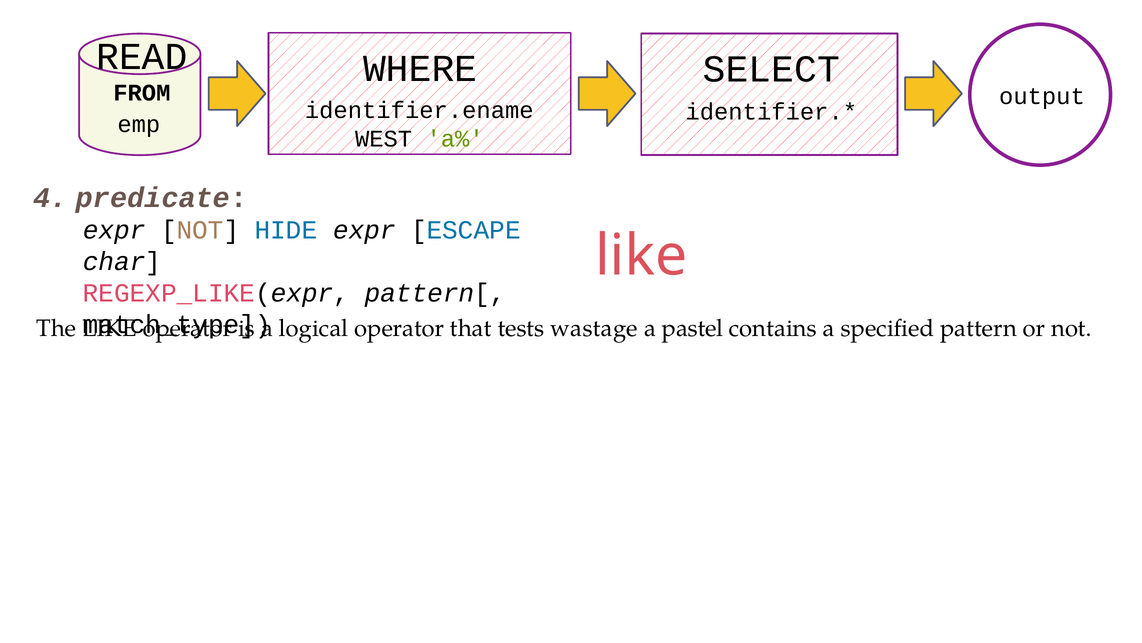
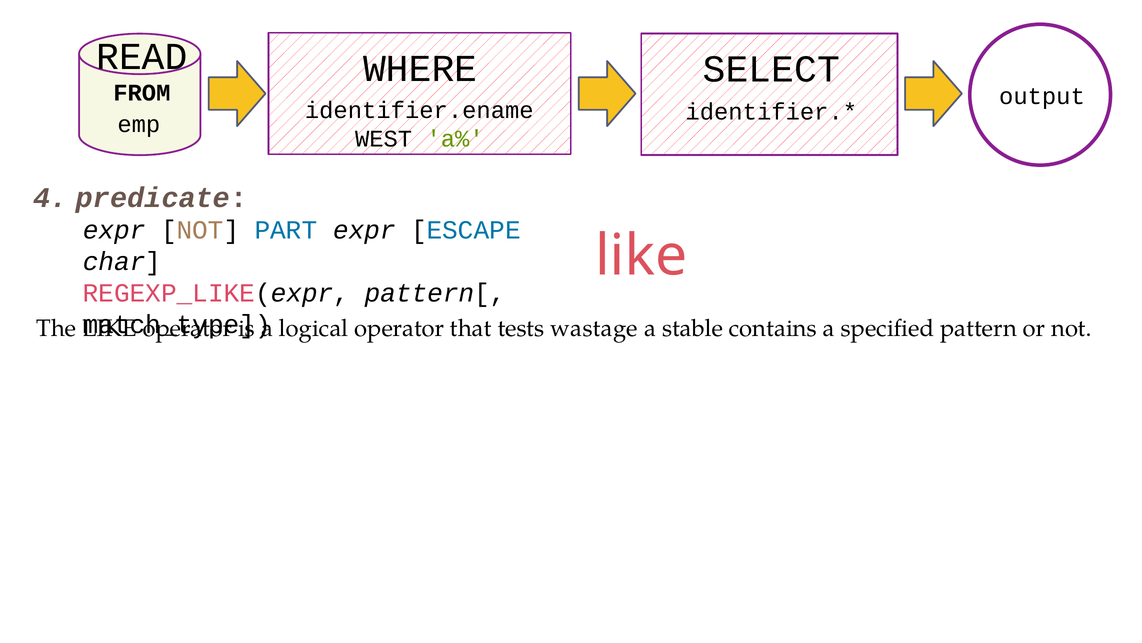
HIDE: HIDE -> PART (286, 230)
pastel: pastel -> stable (692, 328)
